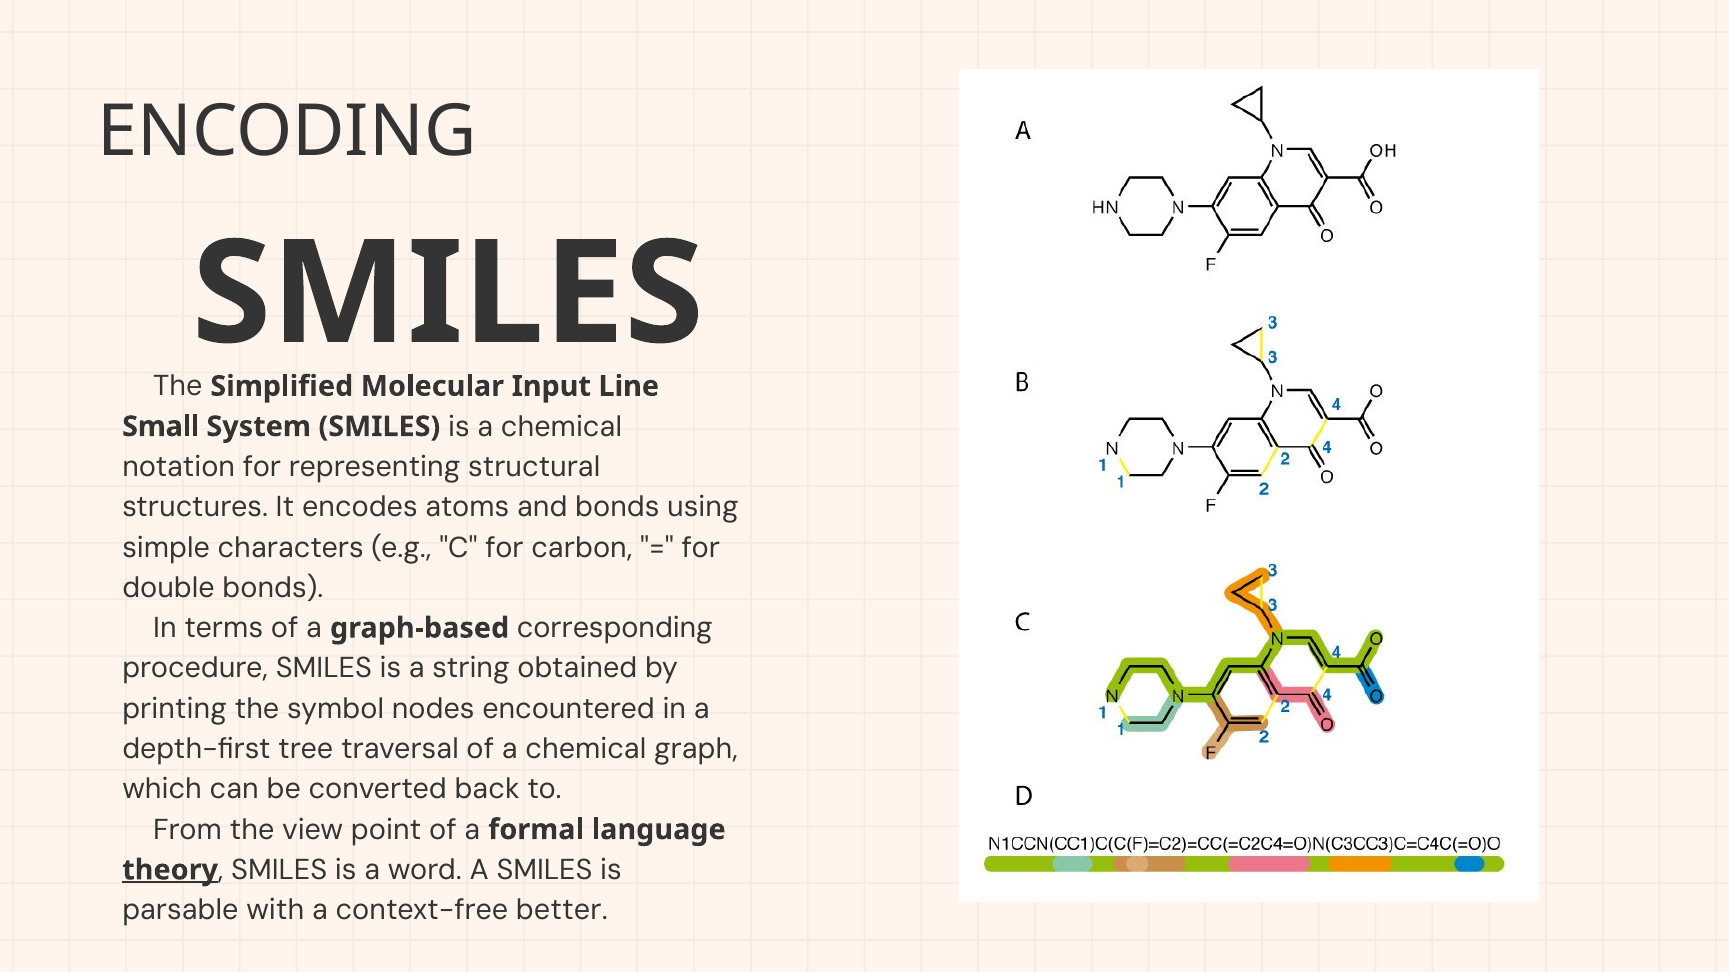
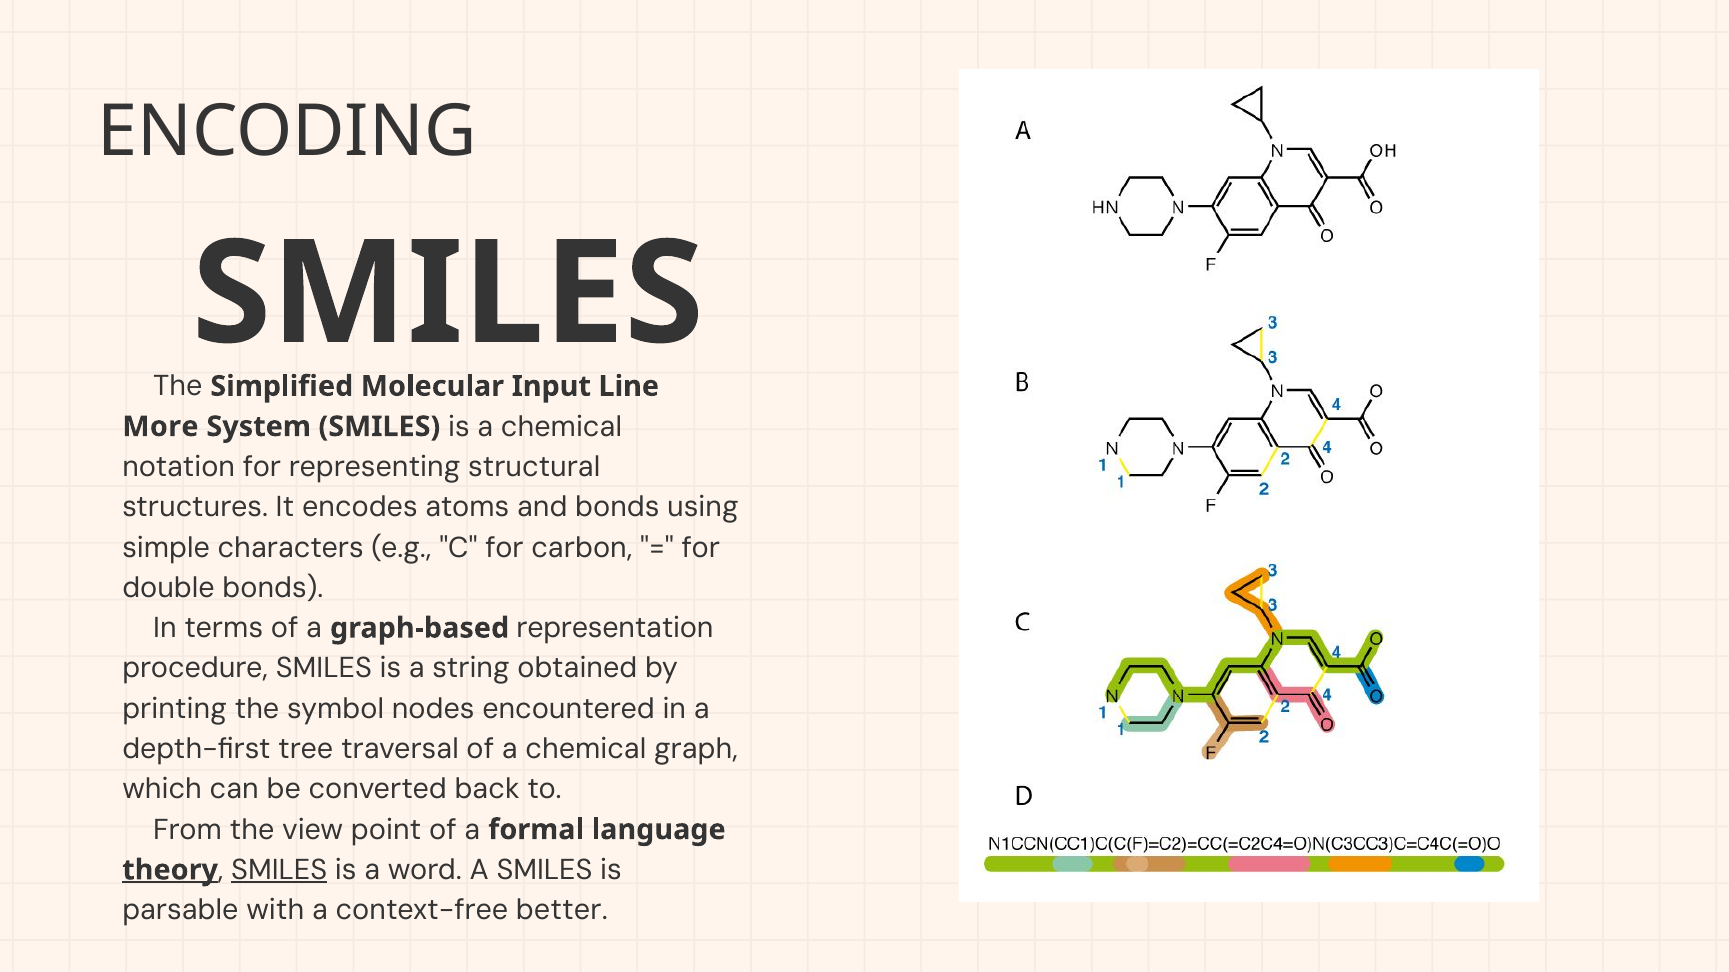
Small: Small -> More (160, 427)
corresponding: corresponding -> representation (615, 628)
SMILES underline: none -> present (279, 870)
